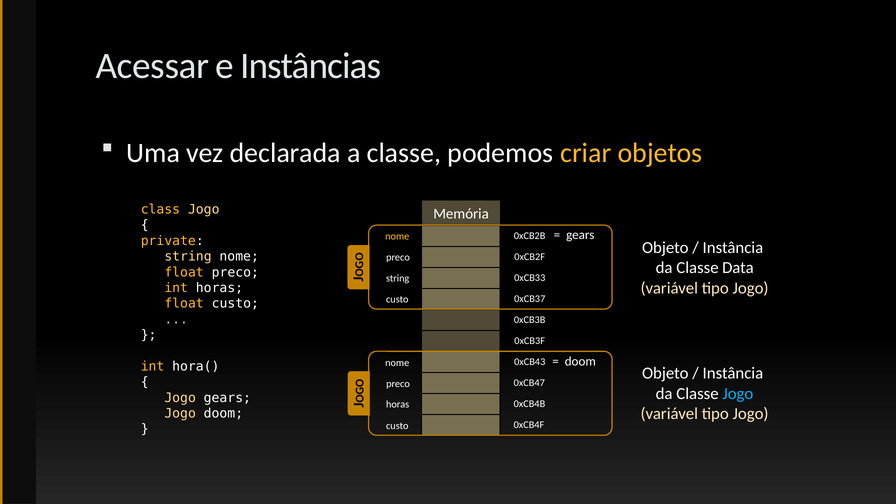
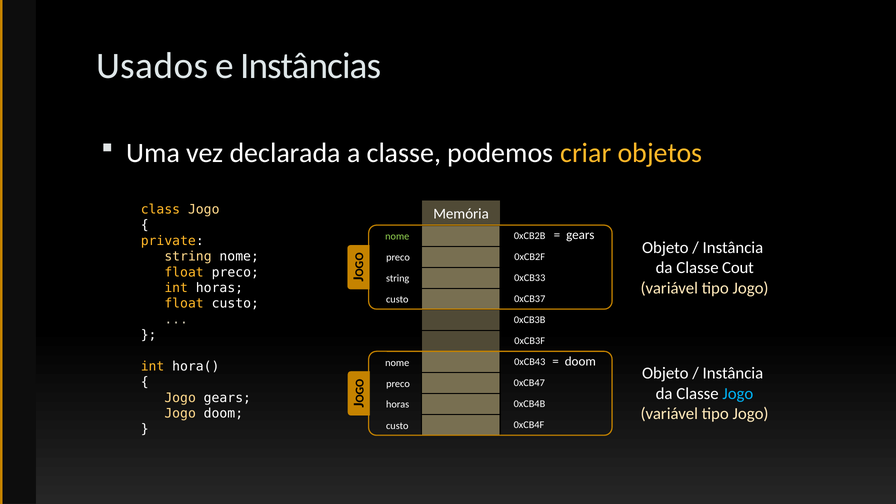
Acessar: Acessar -> Usados (152, 66)
nome colour: yellow -> light green (397, 237)
Data: Data -> Cout (738, 268)
